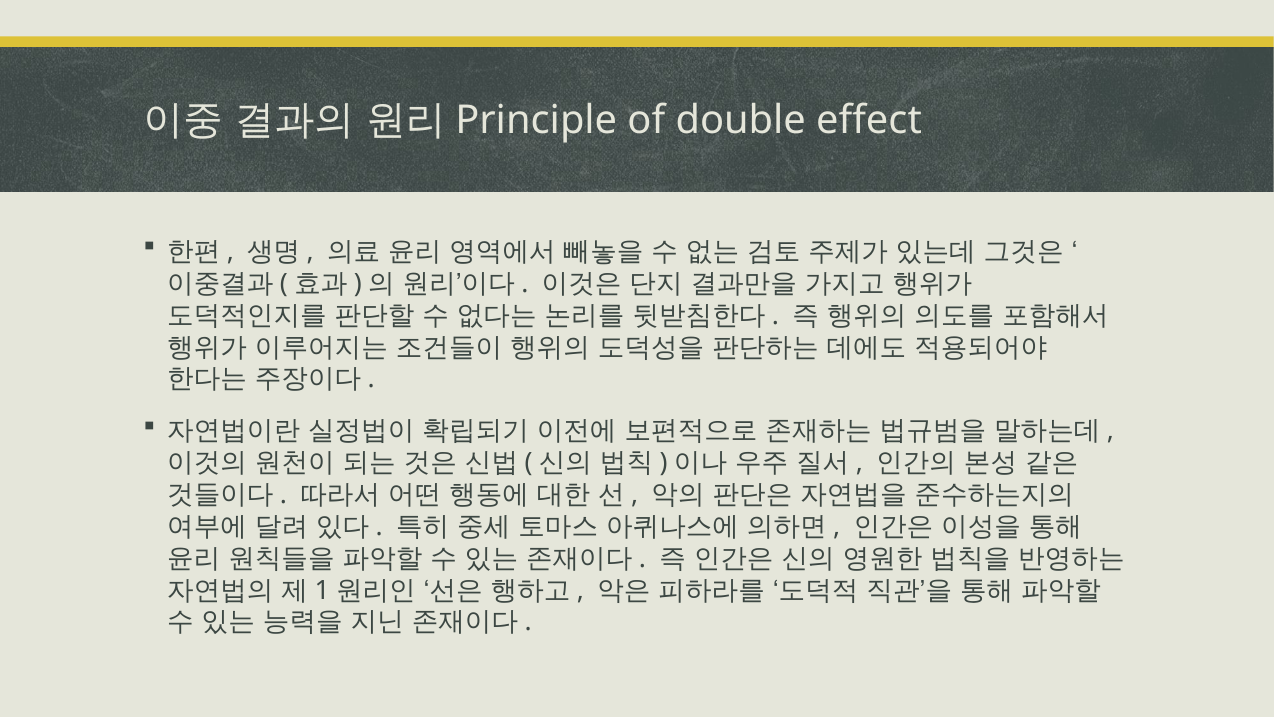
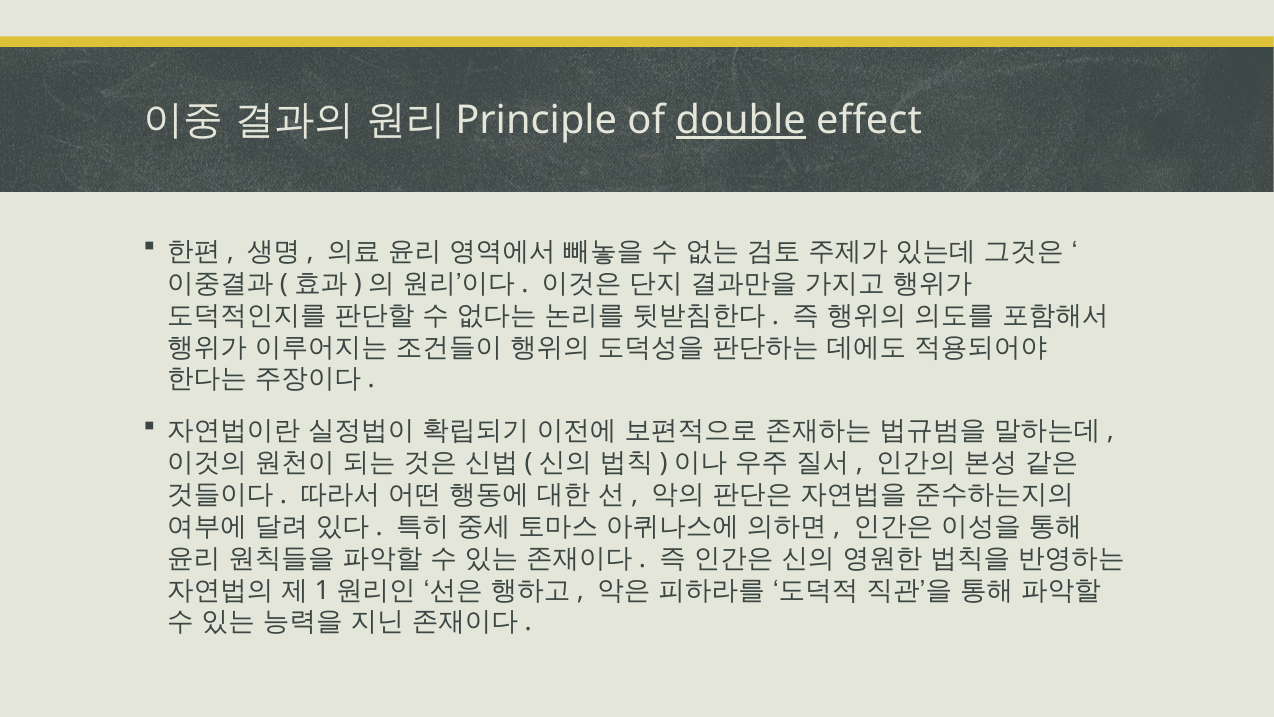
double underline: none -> present (741, 120)
